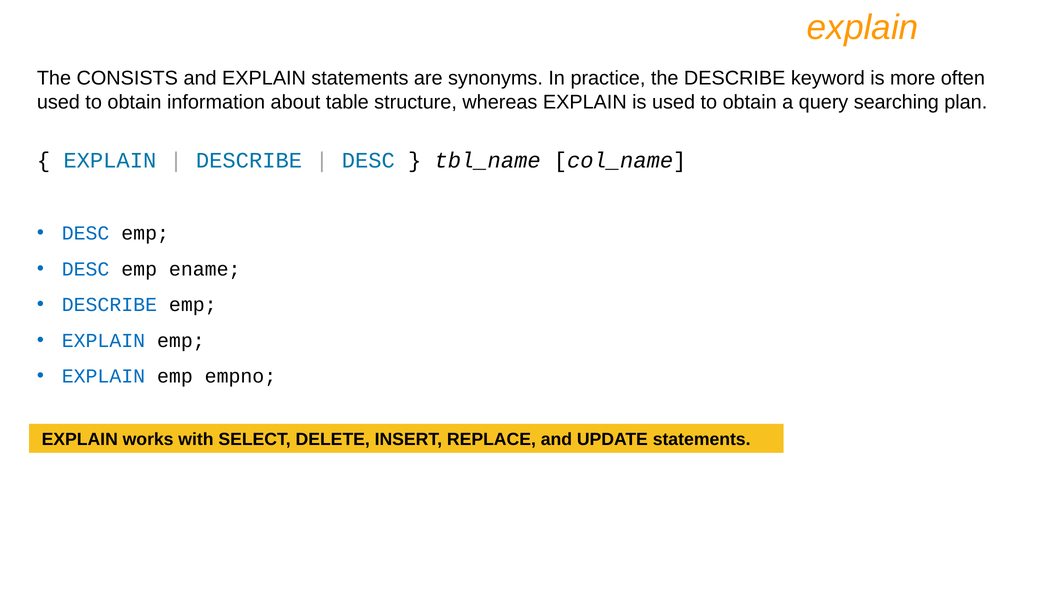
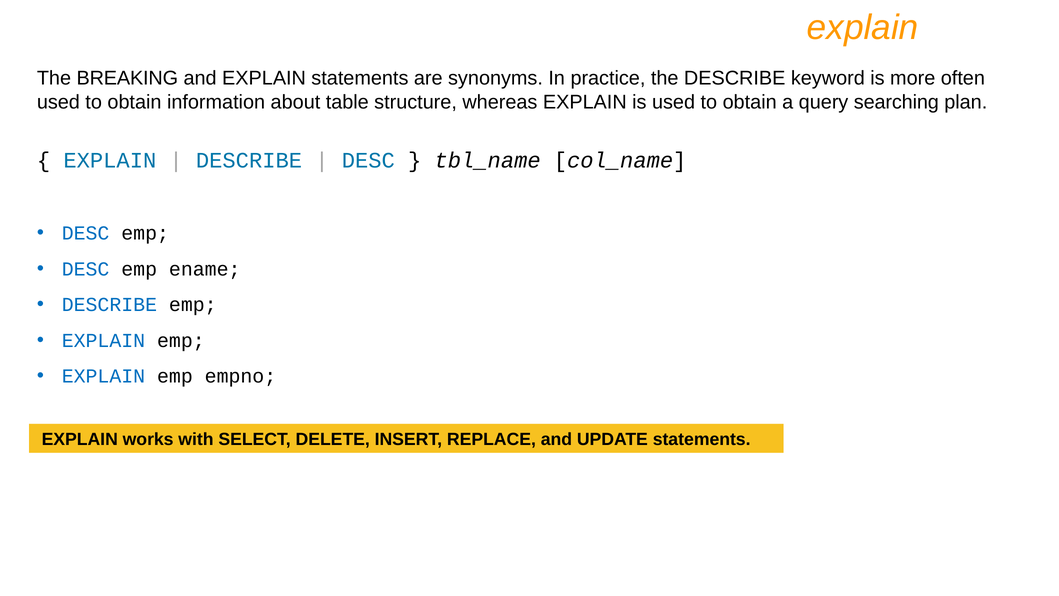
CONSISTS: CONSISTS -> BREAKING (127, 78)
